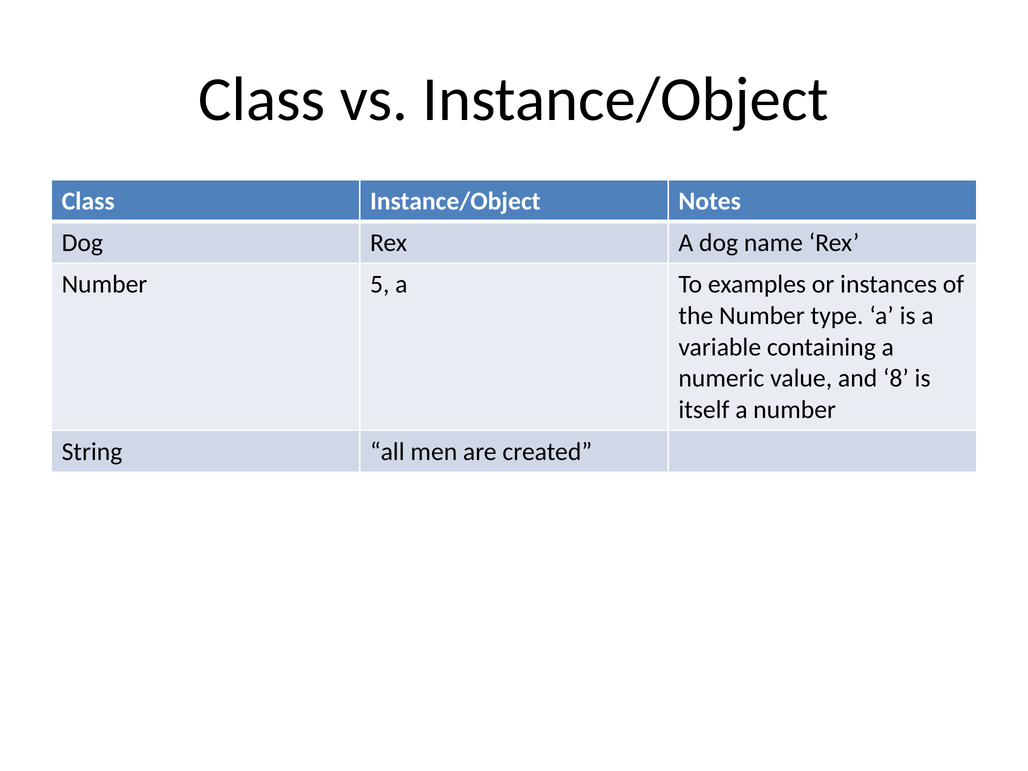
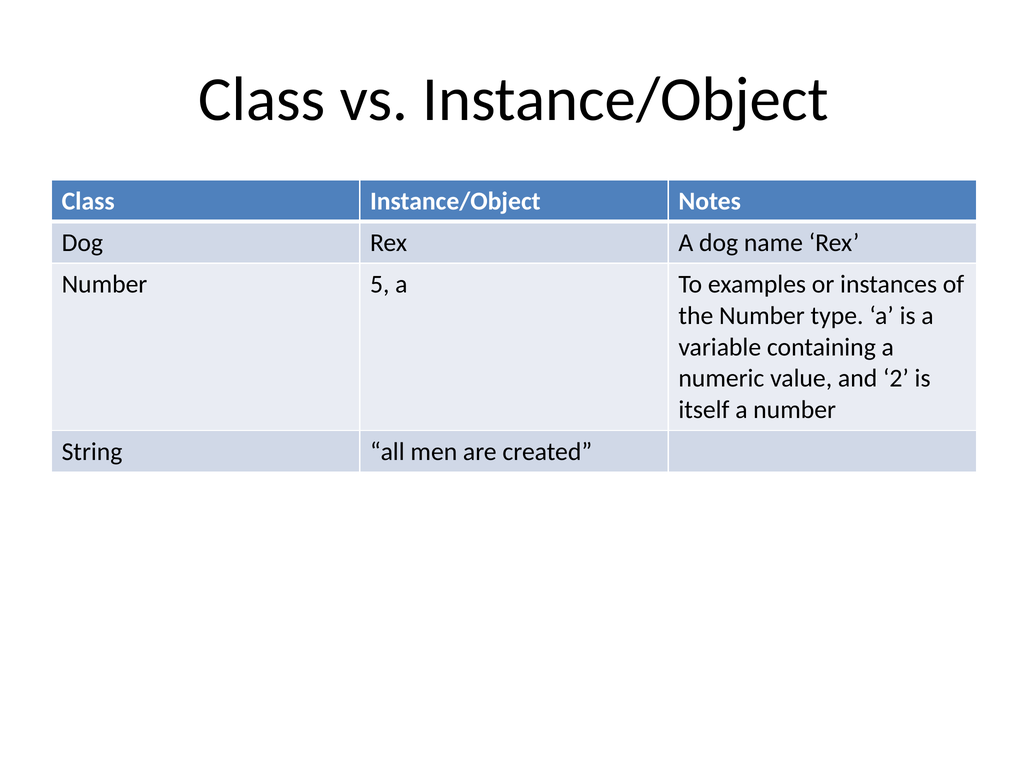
8: 8 -> 2 (896, 379)
